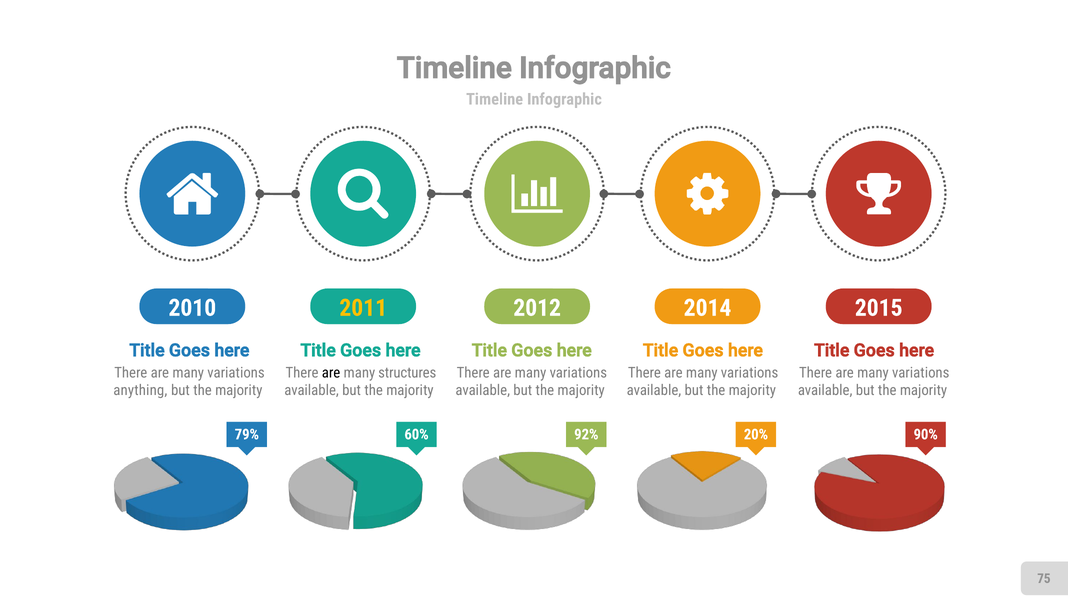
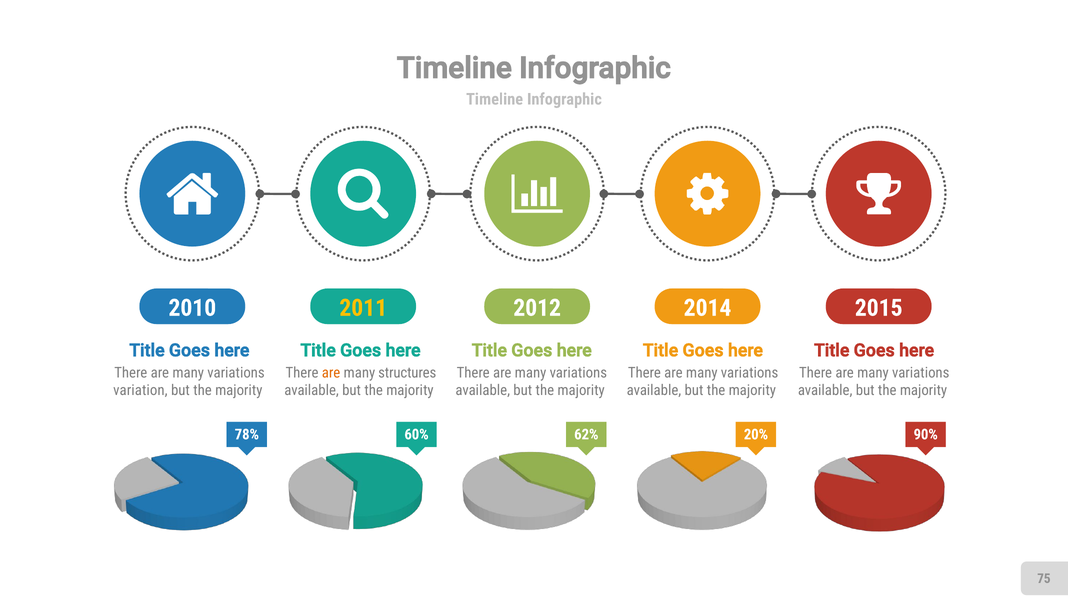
are colour: black -> orange (331, 373)
anything: anything -> variation (140, 390)
79%: 79% -> 78% (247, 434)
92%: 92% -> 62% (586, 434)
